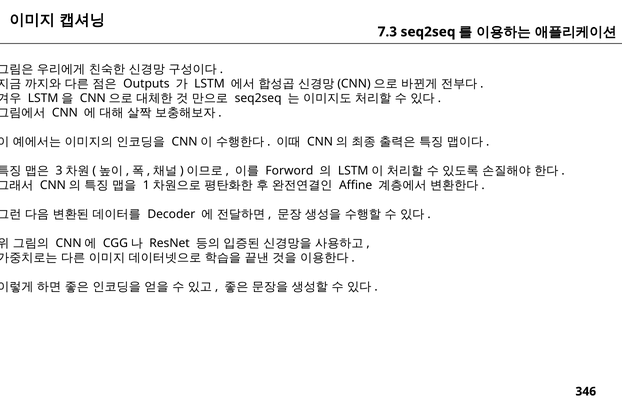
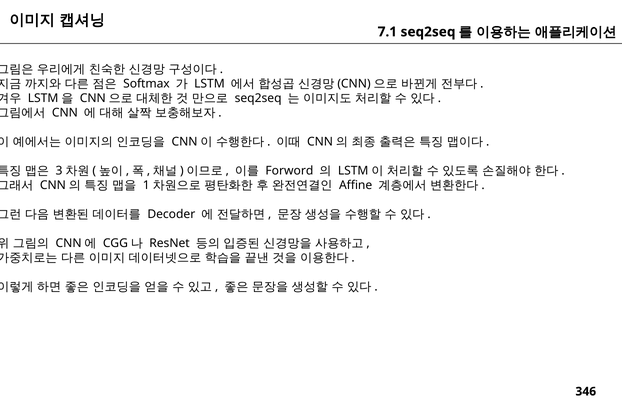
7.3: 7.3 -> 7.1 (387, 32)
Outputs: Outputs -> Softmax (146, 84)
